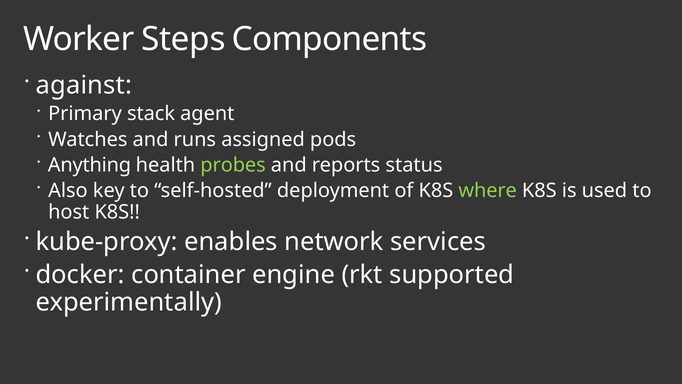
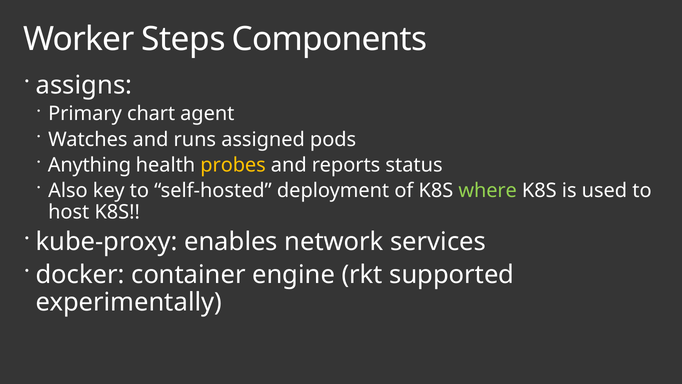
against: against -> assigns (84, 85)
stack: stack -> chart (151, 114)
probes colour: light green -> yellow (233, 165)
